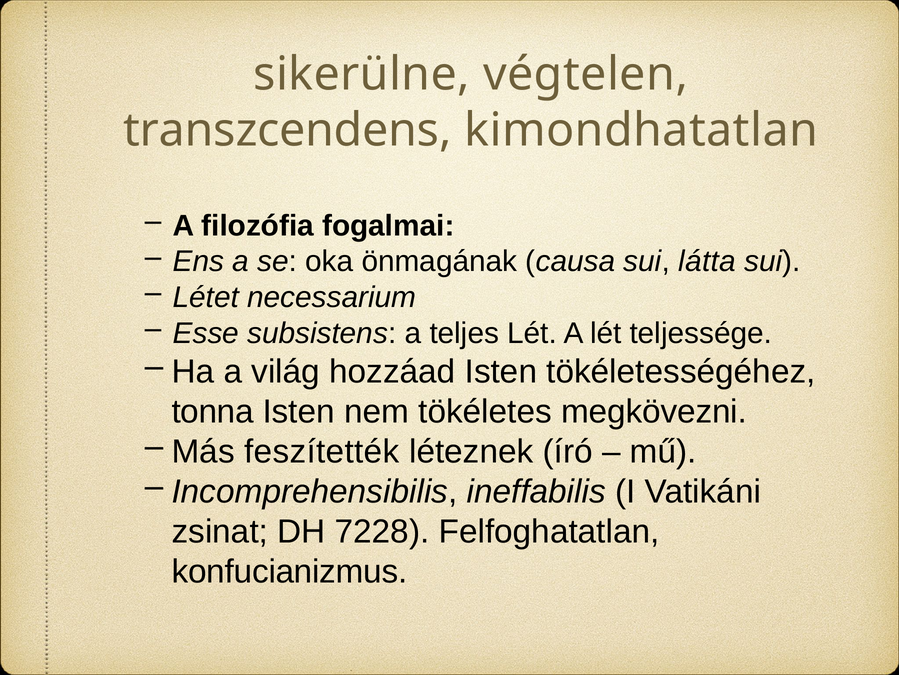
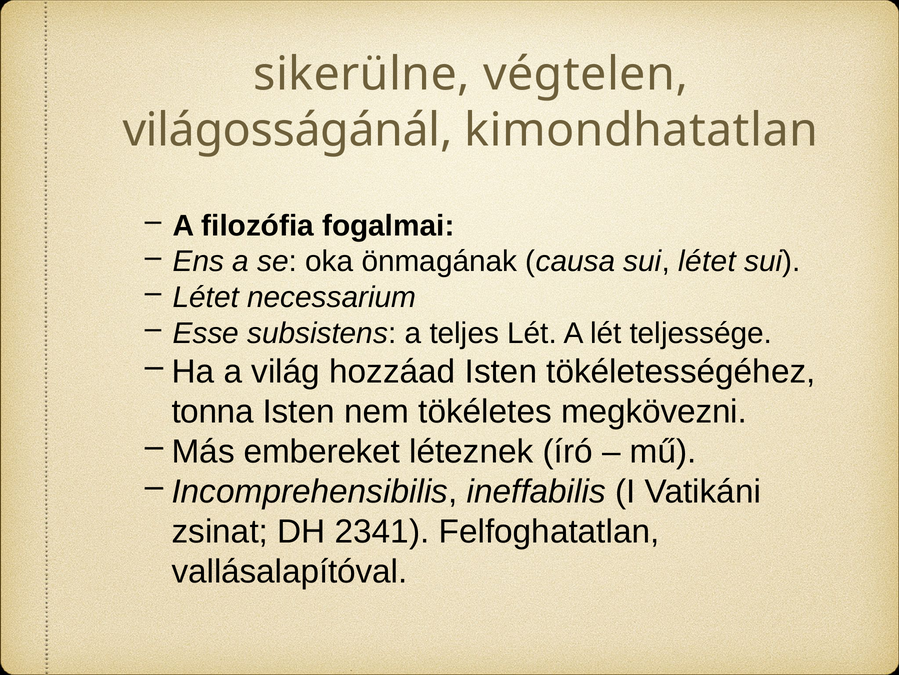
transzcendens: transzcendens -> világosságánál (288, 130)
sui látta: látta -> létet (707, 261)
feszítették: feszítették -> embereket (322, 451)
7228: 7228 -> 2341 (382, 531)
konfucianizmus: konfucianizmus -> vallásalapítóval (290, 571)
